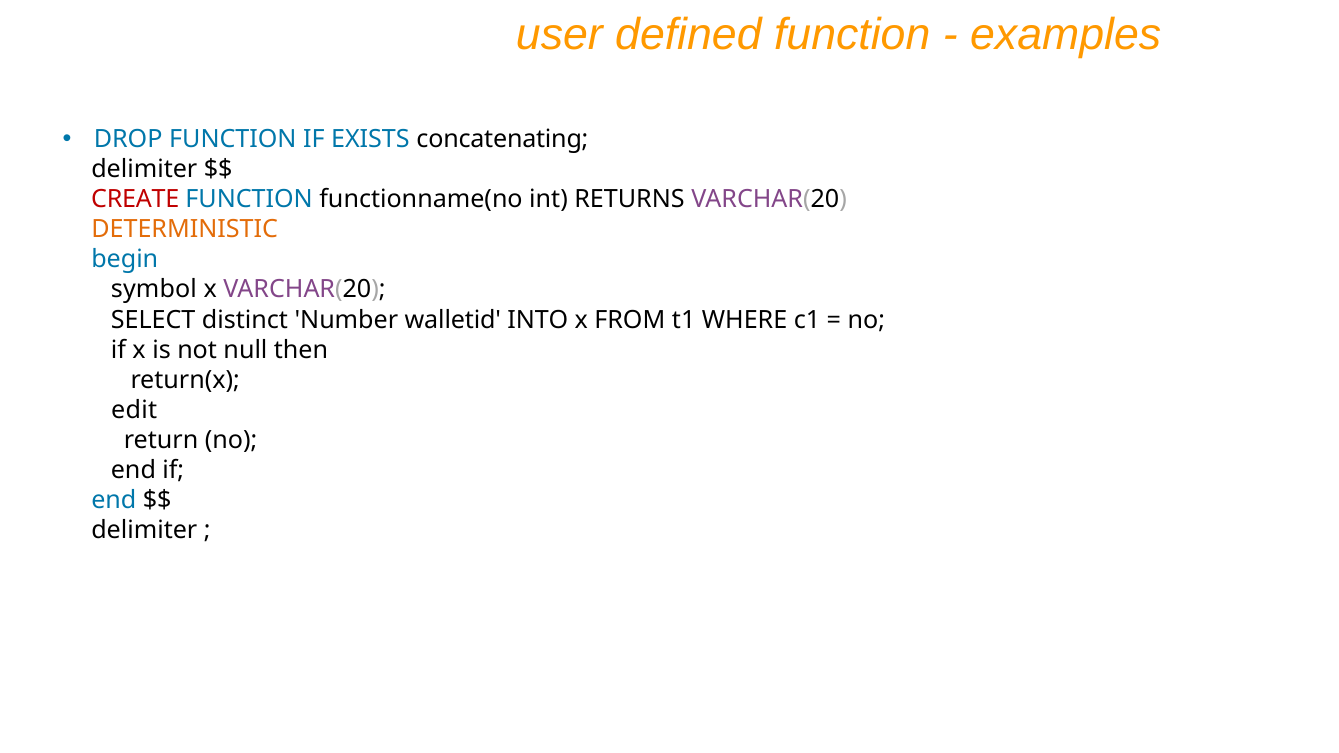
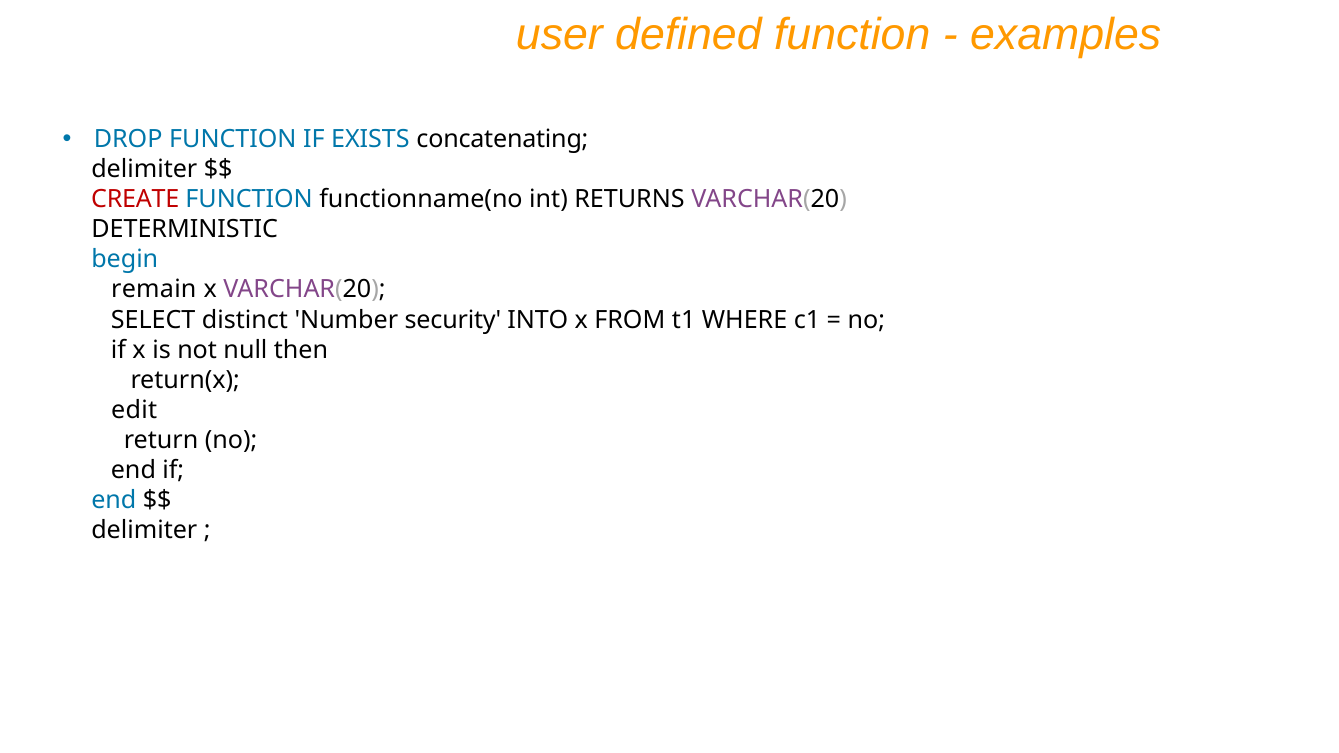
DETERMINISTIC colour: orange -> black (185, 230)
symbol: symbol -> remain (154, 290)
walletid: walletid -> security (453, 320)
